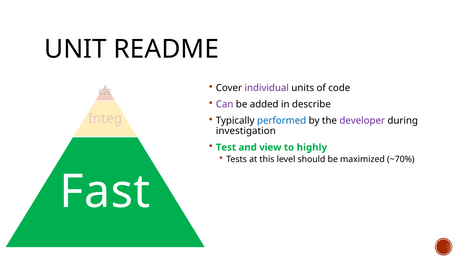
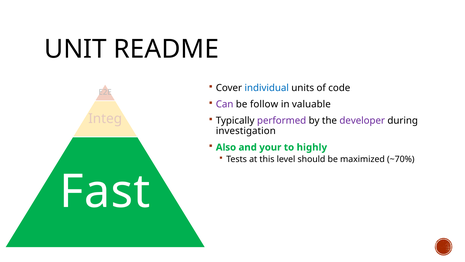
individual colour: purple -> blue (267, 88)
added: added -> follow (264, 104)
describe: describe -> valuable (311, 104)
performed colour: blue -> purple (282, 120)
Test: Test -> Also (226, 147)
view: view -> your (270, 147)
